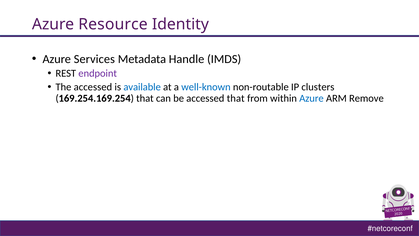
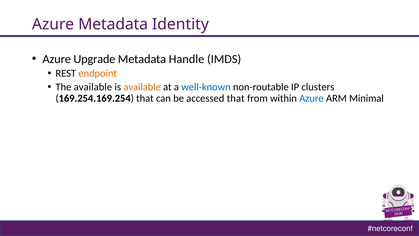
Azure Resource: Resource -> Metadata (113, 24)
Services: Services -> Upgrade (94, 59)
endpoint colour: purple -> orange (98, 73)
The accessed: accessed -> available (93, 87)
available colour: blue -> orange (142, 87)
Remove: Remove -> Minimal (366, 98)
